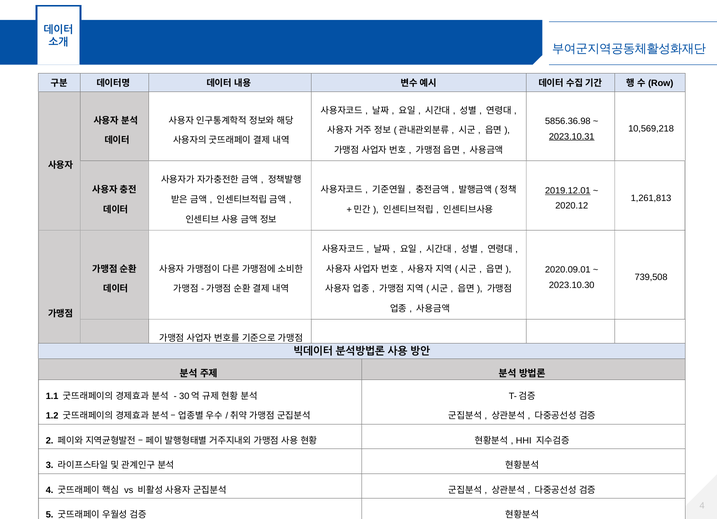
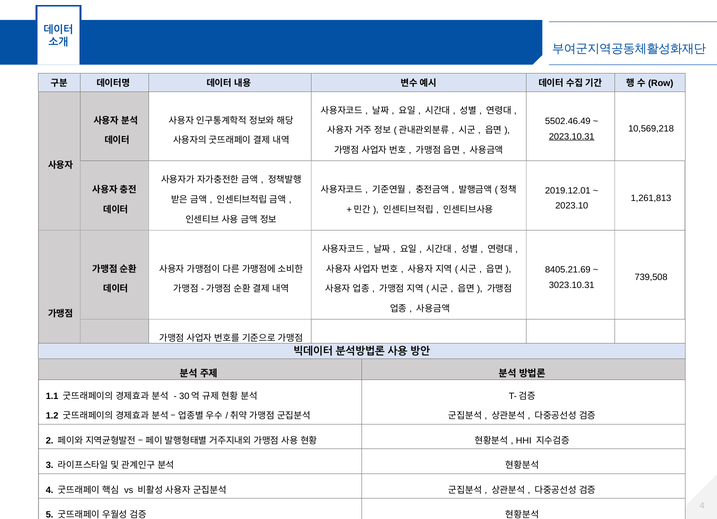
5856.36.98: 5856.36.98 -> 5502.46.49 (568, 121)
2019.12.01 underline: present -> none (568, 191)
2020.12: 2020.12 -> 2023.10 (572, 206)
2020.09.01: 2020.09.01 -> 8405.21.69 (568, 270)
2023.10.30: 2023.10.30 -> 3023.10.31 (572, 285)
